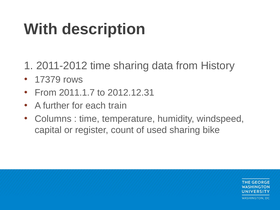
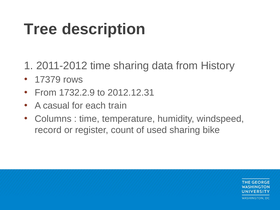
With: With -> Tree (41, 29)
2011.1.7: 2011.1.7 -> 1732.2.9 (77, 93)
further: further -> casual (56, 106)
capital: capital -> record (48, 130)
